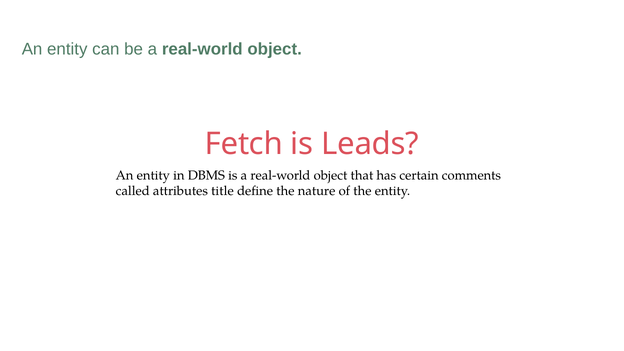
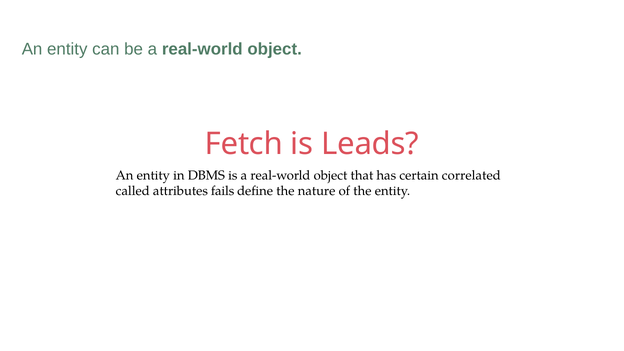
comments: comments -> correlated (471, 175)
title: title -> fails (223, 191)
